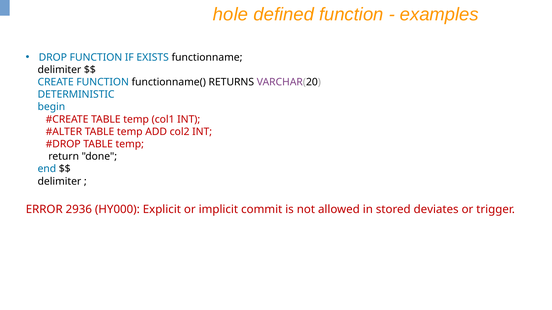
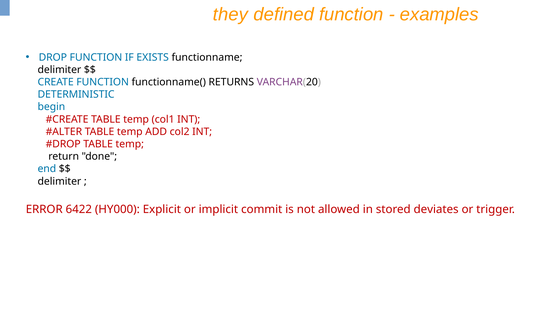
hole: hole -> they (231, 14)
2936: 2936 -> 6422 (79, 210)
